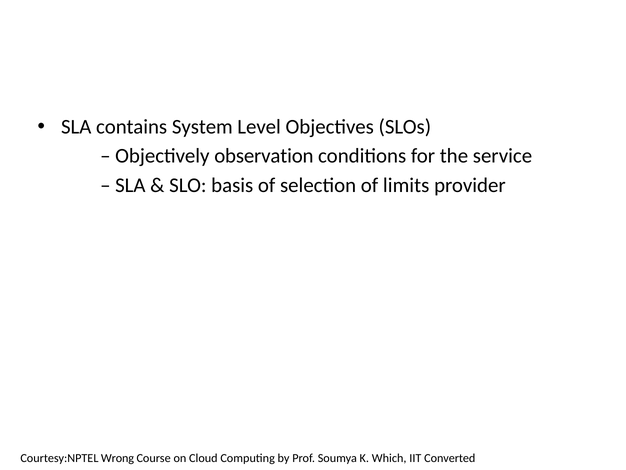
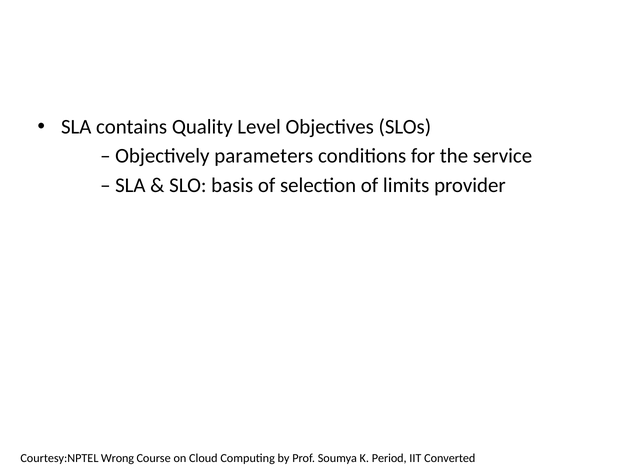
System: System -> Quality (202, 127)
observation: observation -> parameters (264, 156)
Which: Which -> Period (389, 458)
